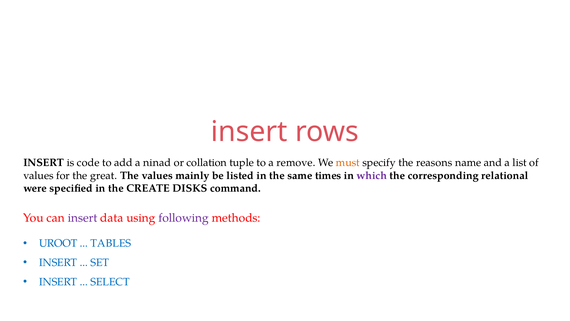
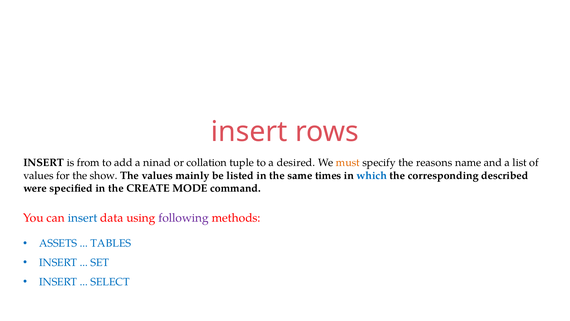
code: code -> from (88, 162)
remove: remove -> desired (296, 162)
great: great -> show (104, 175)
which colour: purple -> blue (372, 175)
relational: relational -> described (505, 175)
DISKS: DISKS -> MODE (190, 188)
insert colour: purple -> blue (83, 218)
UROOT: UROOT -> ASSETS (58, 243)
